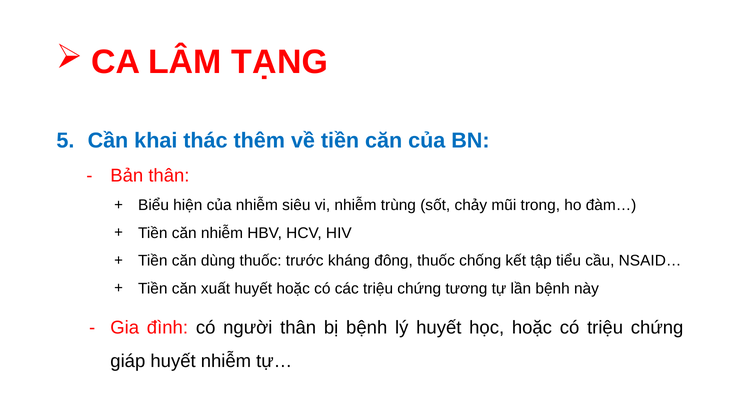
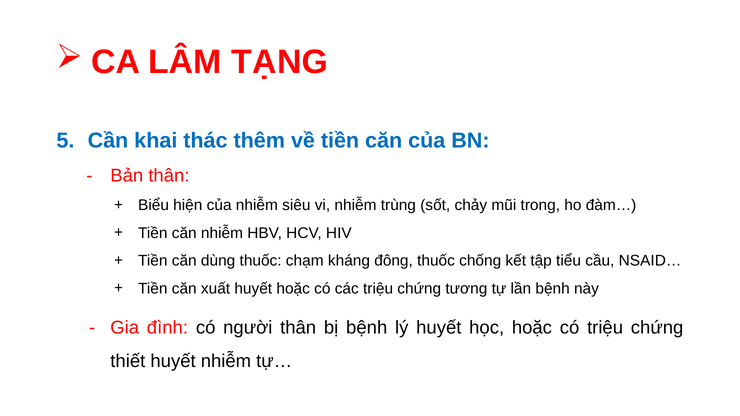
trước: trước -> chạm (305, 261)
giáp: giáp -> thiết (128, 361)
